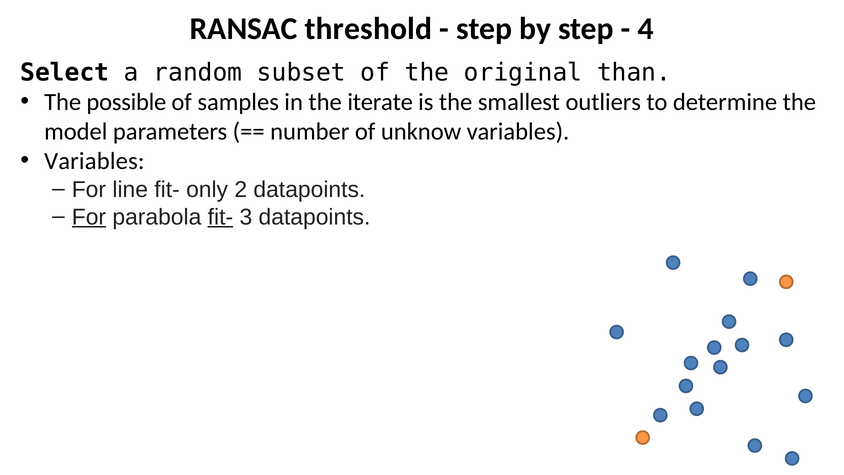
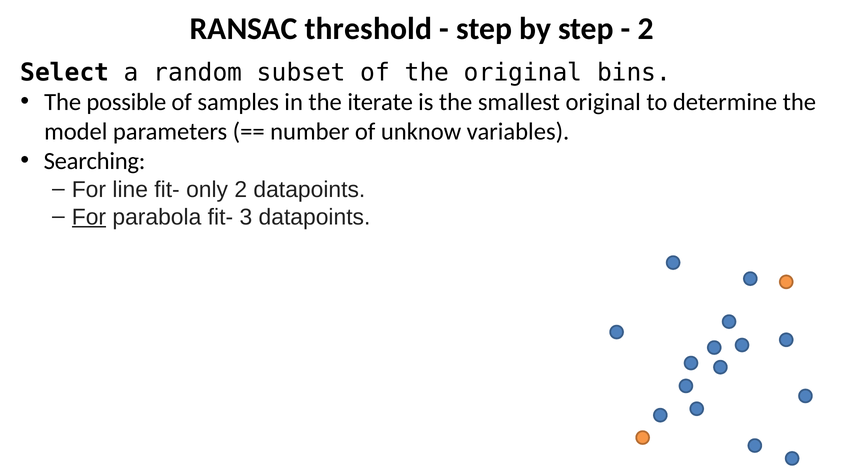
4: 4 -> 2 (646, 29)
than: than -> bins (634, 72)
smallest outliers: outliers -> original (603, 102)
Variables: Variables -> Searching (95, 161)
fit- underline: present -> none (220, 217)
